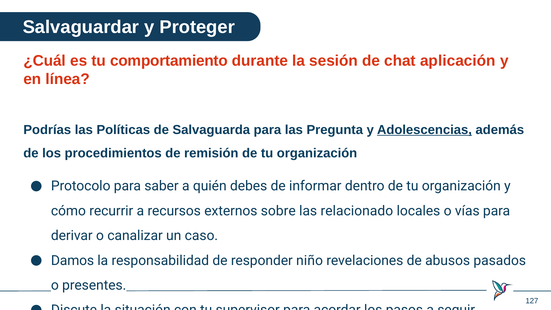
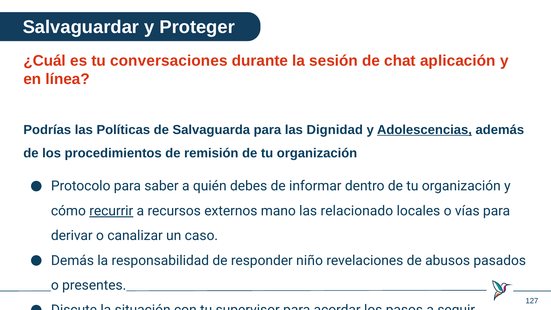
comportamiento: comportamiento -> conversaciones (169, 61)
Pregunta: Pregunta -> Dignidad (335, 130)
recurrir underline: none -> present (111, 211)
sobre: sobre -> mano (278, 211)
Damos: Damos -> Demás (72, 260)
